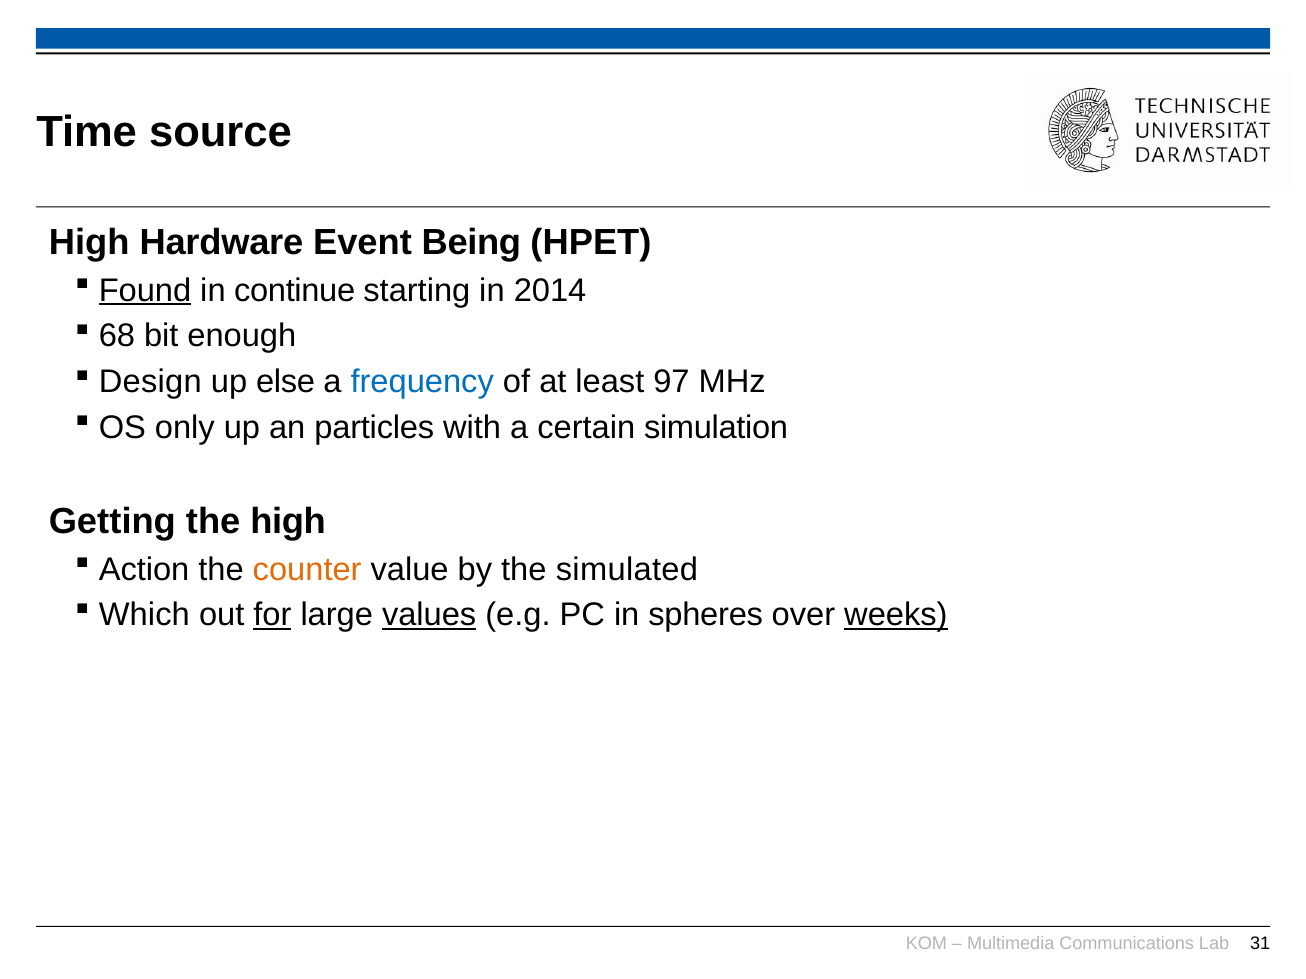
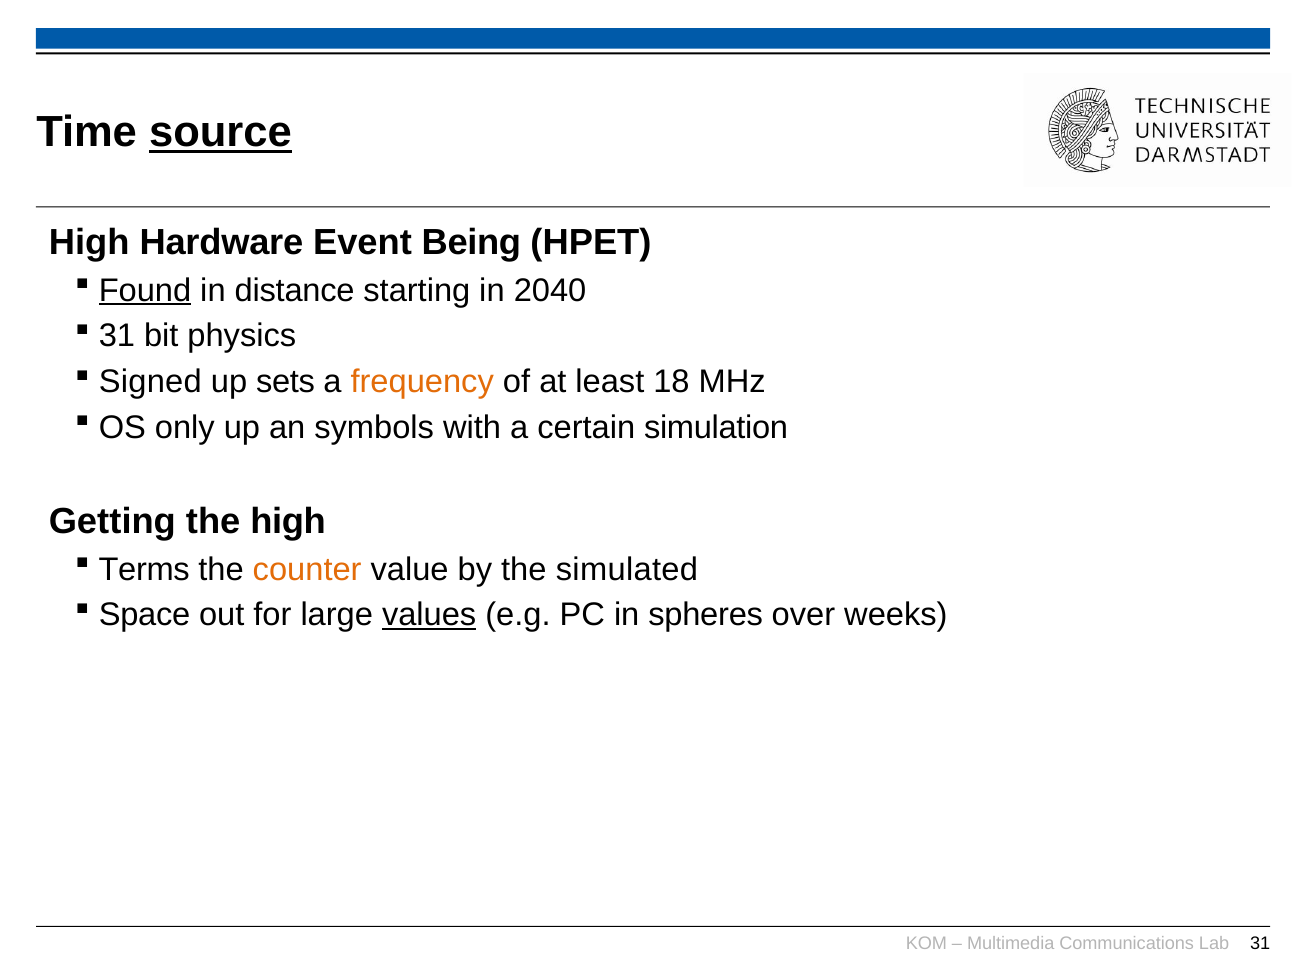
source underline: none -> present (220, 133)
continue: continue -> distance (295, 290)
2014: 2014 -> 2040 (550, 290)
68: 68 -> 31 (117, 336)
enough: enough -> physics (242, 336)
Design: Design -> Signed (150, 382)
else: else -> sets (286, 382)
frequency colour: blue -> orange (422, 382)
97: 97 -> 18 (671, 382)
particles: particles -> symbols (374, 428)
Action: Action -> Terms (144, 570)
Which: Which -> Space (145, 616)
for underline: present -> none (272, 616)
weeks underline: present -> none (896, 616)
